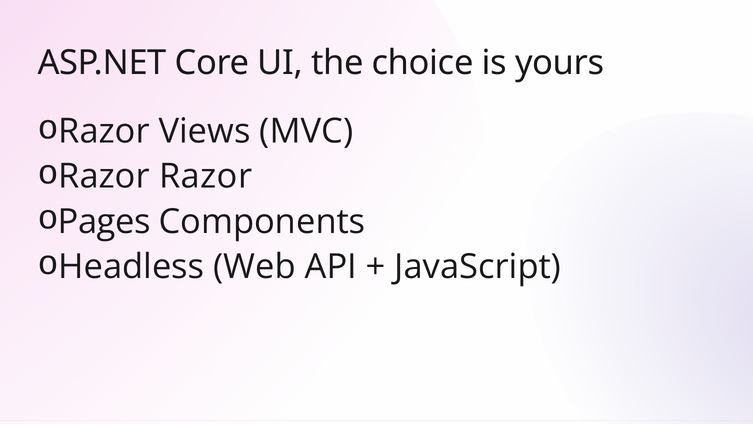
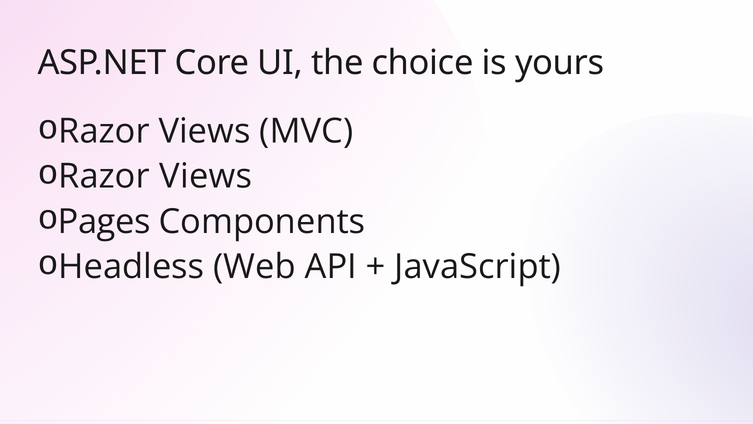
Razor: Razor -> Views (206, 176)
